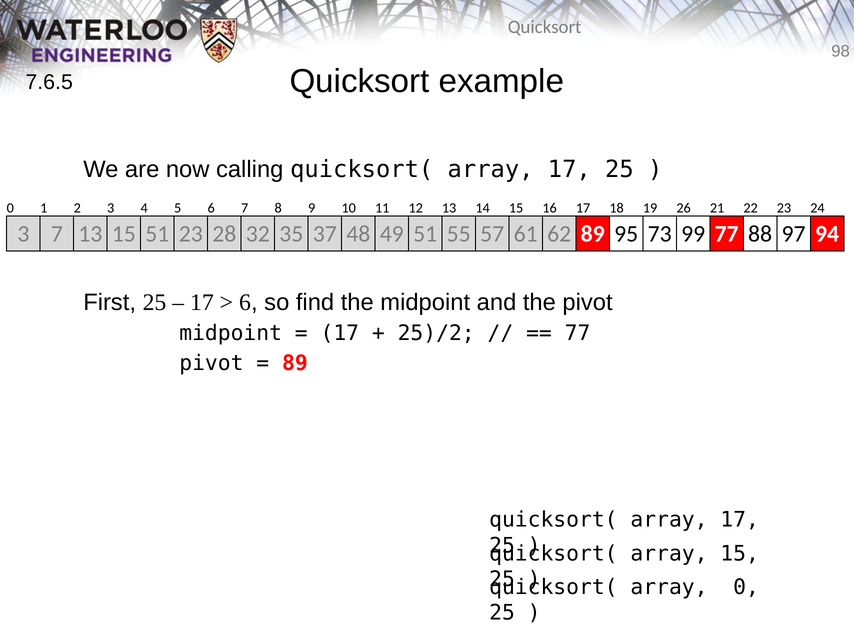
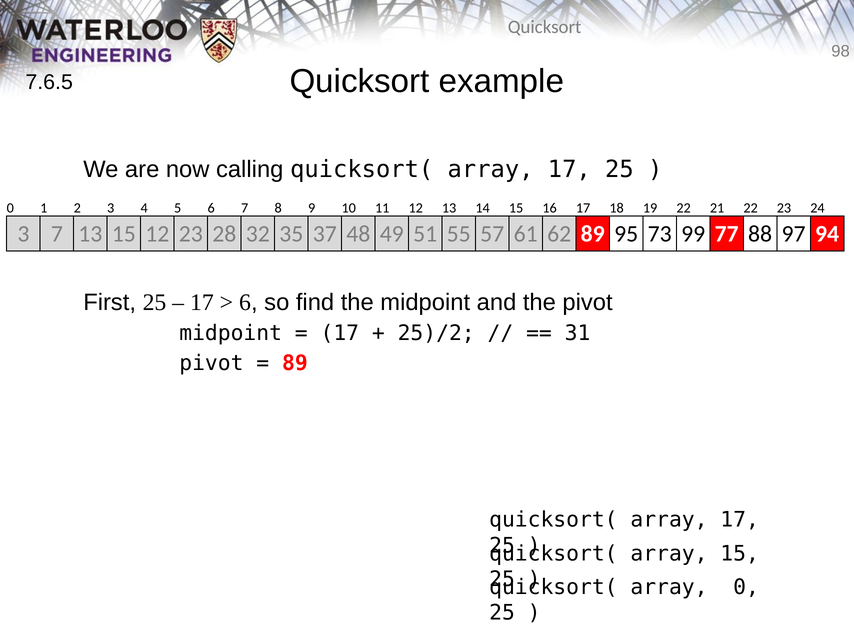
19 26: 26 -> 22 (684, 208)
15 51: 51 -> 12 (157, 234)
77: 77 -> 31 (578, 334)
